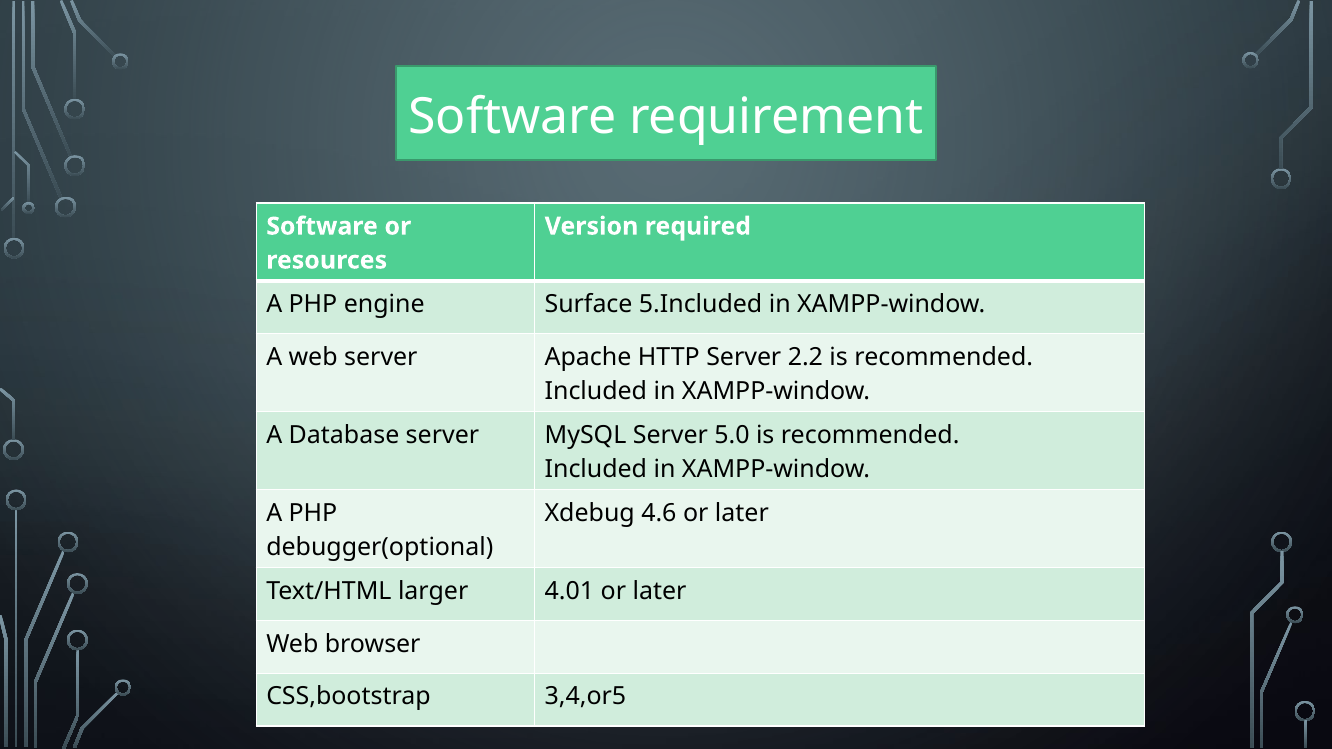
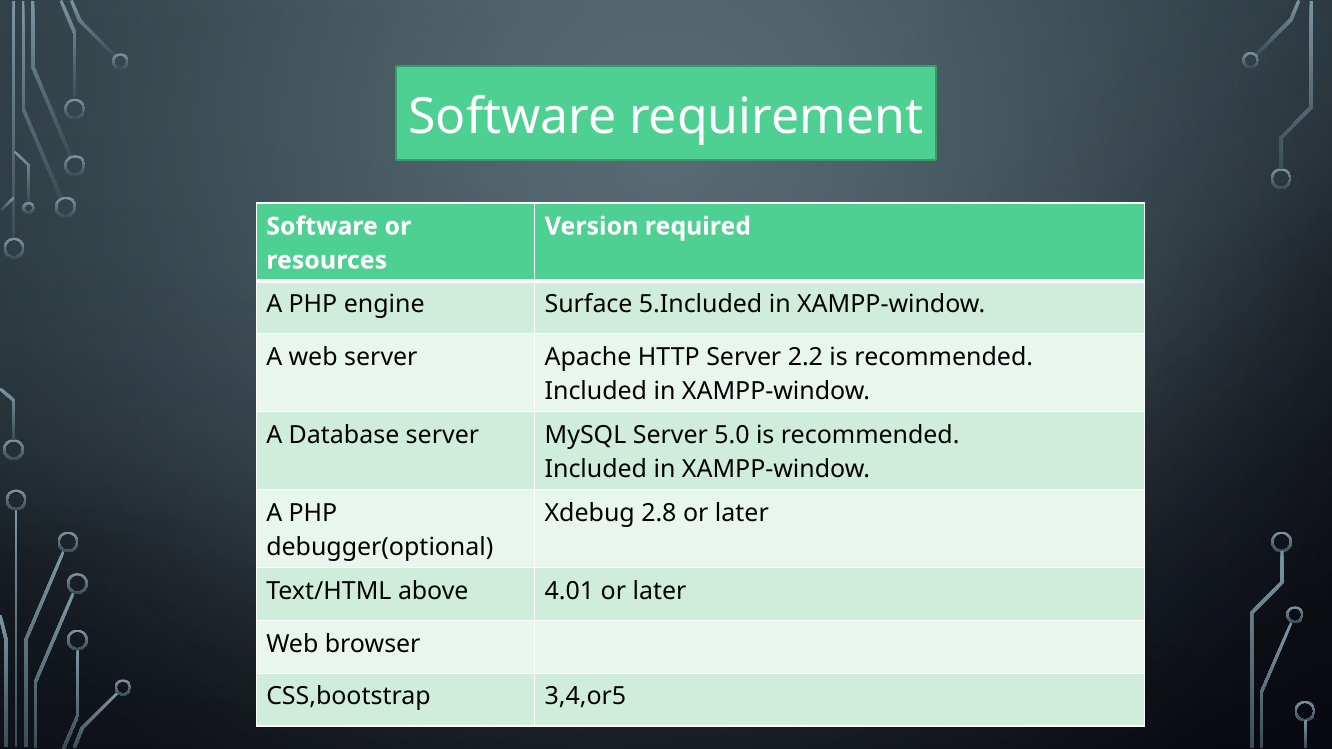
4.6: 4.6 -> 2.8 (659, 513)
larger: larger -> above (433, 591)
